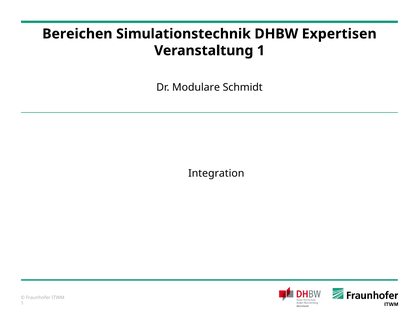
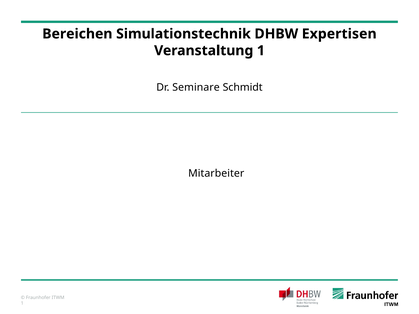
Modulare: Modulare -> Seminare (196, 87)
Integration: Integration -> Mitarbeiter (216, 173)
